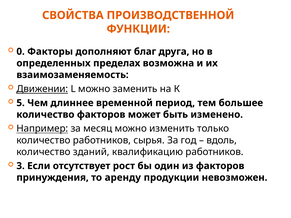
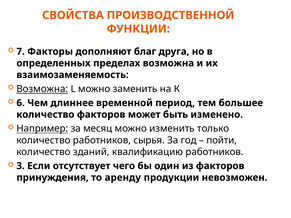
0: 0 -> 7 (21, 52)
Движении: Движении -> Возможна (42, 89)
5: 5 -> 6 (21, 103)
вдоль: вдоль -> пойти (222, 140)
рост: рост -> чего (124, 166)
